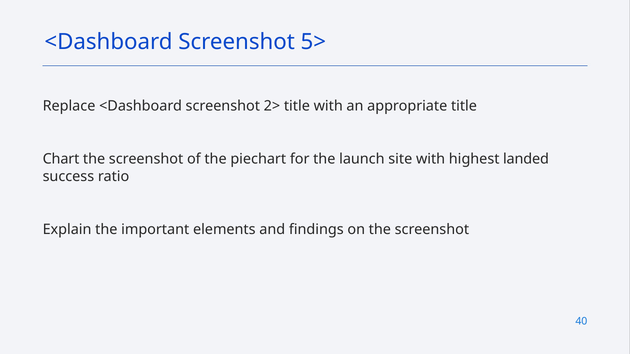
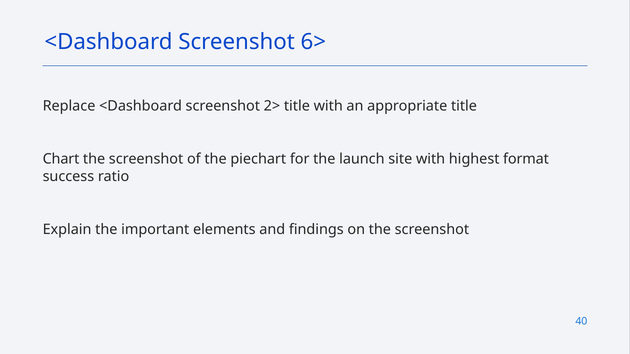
5>: 5> -> 6> (313, 42)
landed: landed -> format (526, 159)
